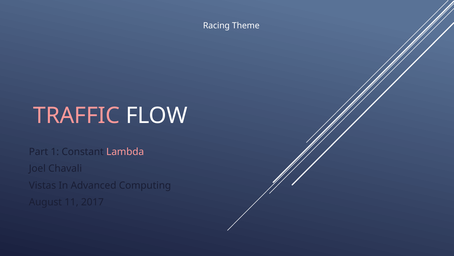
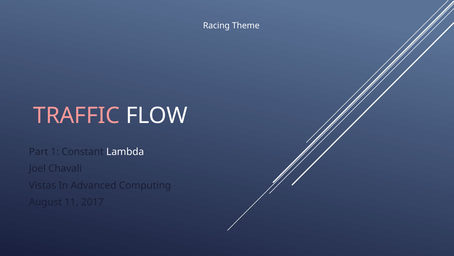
Lambda colour: pink -> white (125, 151)
